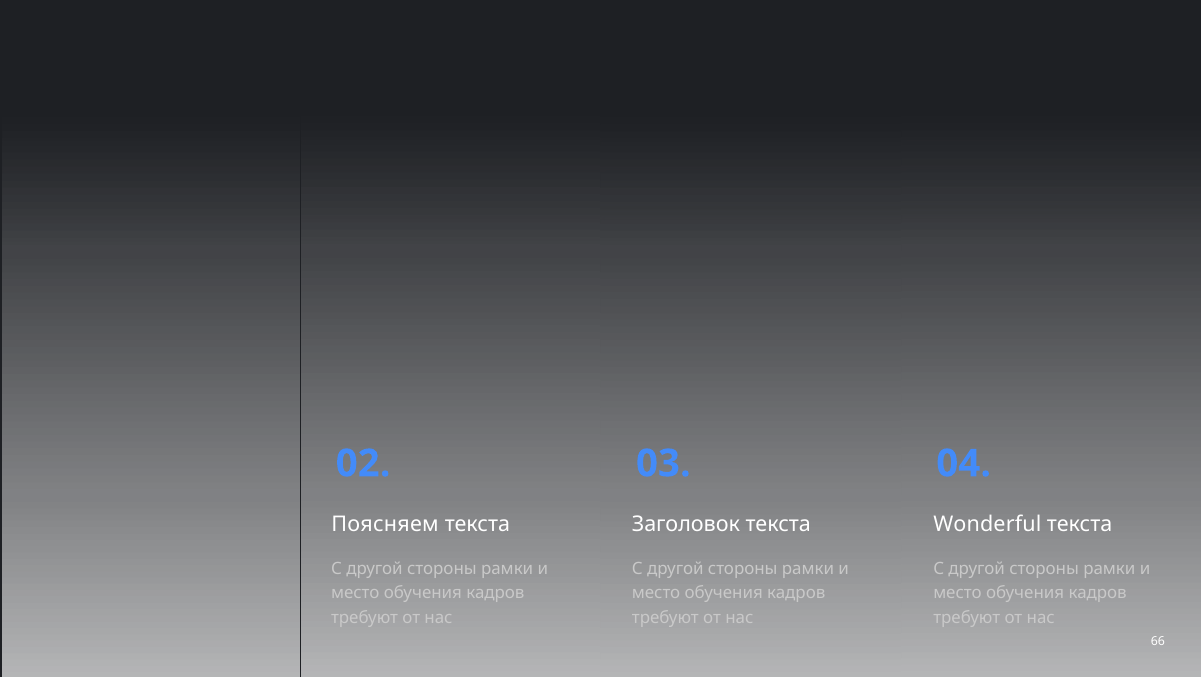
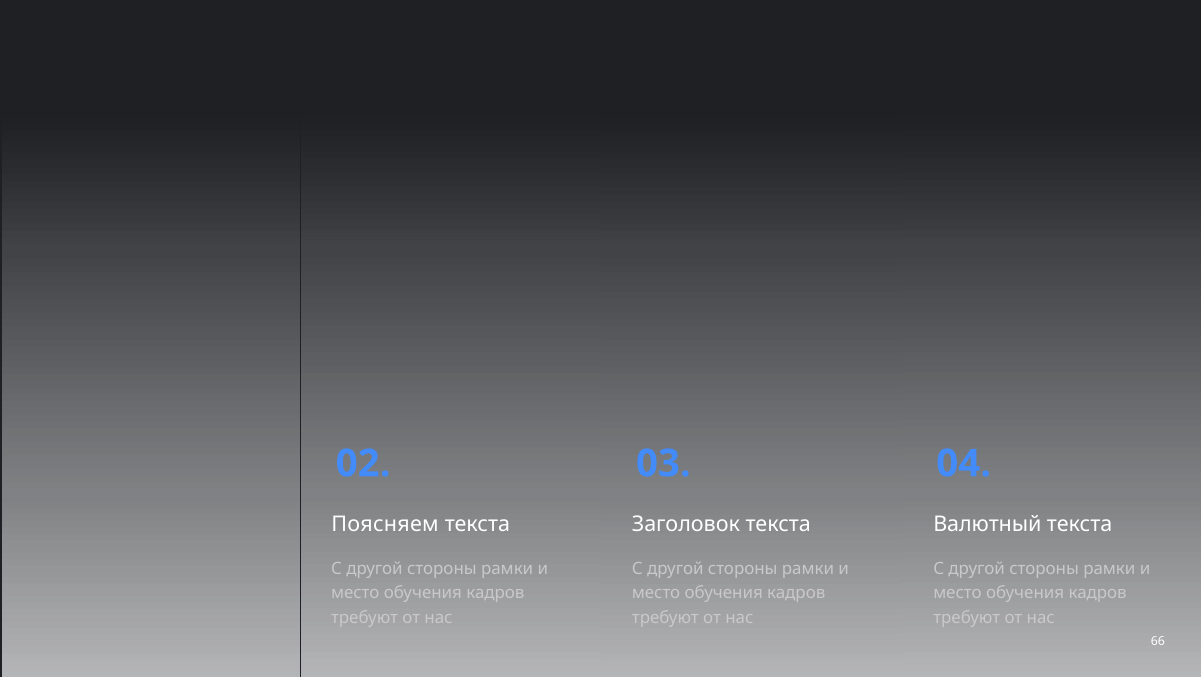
Wonderful: Wonderful -> Валютный (987, 524)
